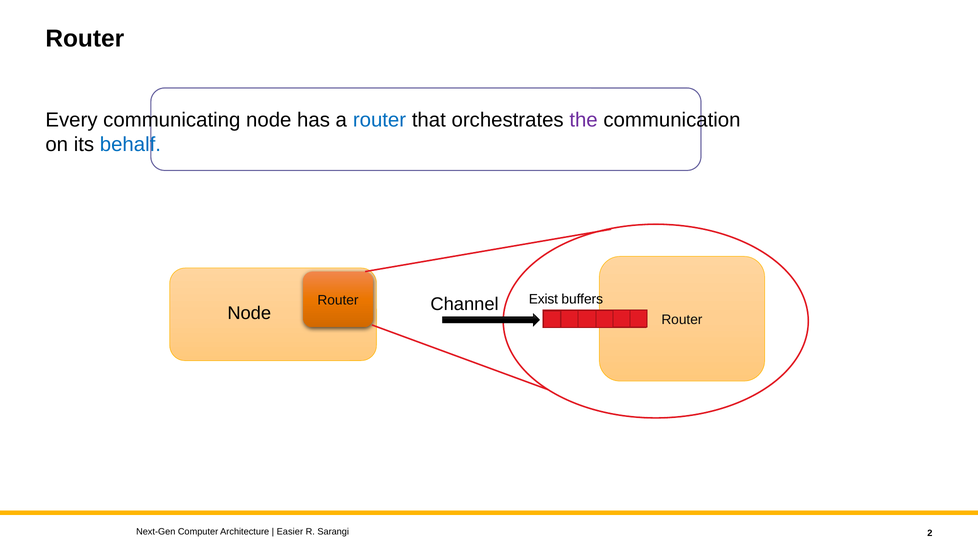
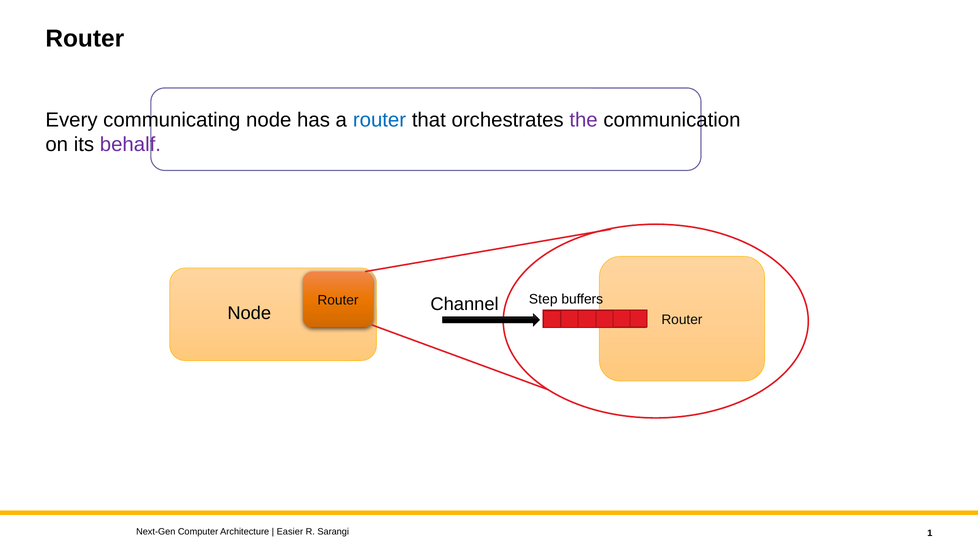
behalf colour: blue -> purple (130, 144)
Exist: Exist -> Step (543, 299)
2: 2 -> 1 (930, 534)
